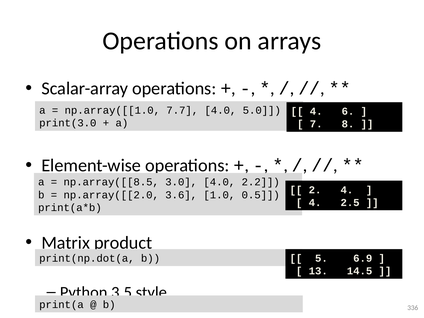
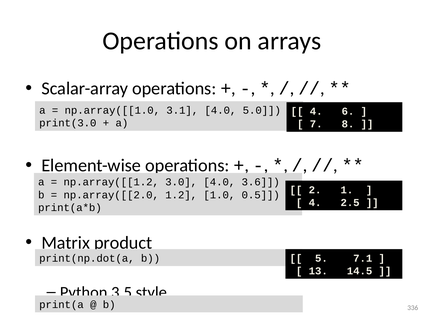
7.7: 7.7 -> 3.1 (182, 110)
np.array([[8.5: np.array([[8.5 -> np.array([[1.2 (111, 182)
2.2: 2.2 -> 3.6 (261, 182)
2 4: 4 -> 1 (347, 190)
3.6: 3.6 -> 1.2 (181, 195)
6.9: 6.9 -> 7.1 (363, 258)
